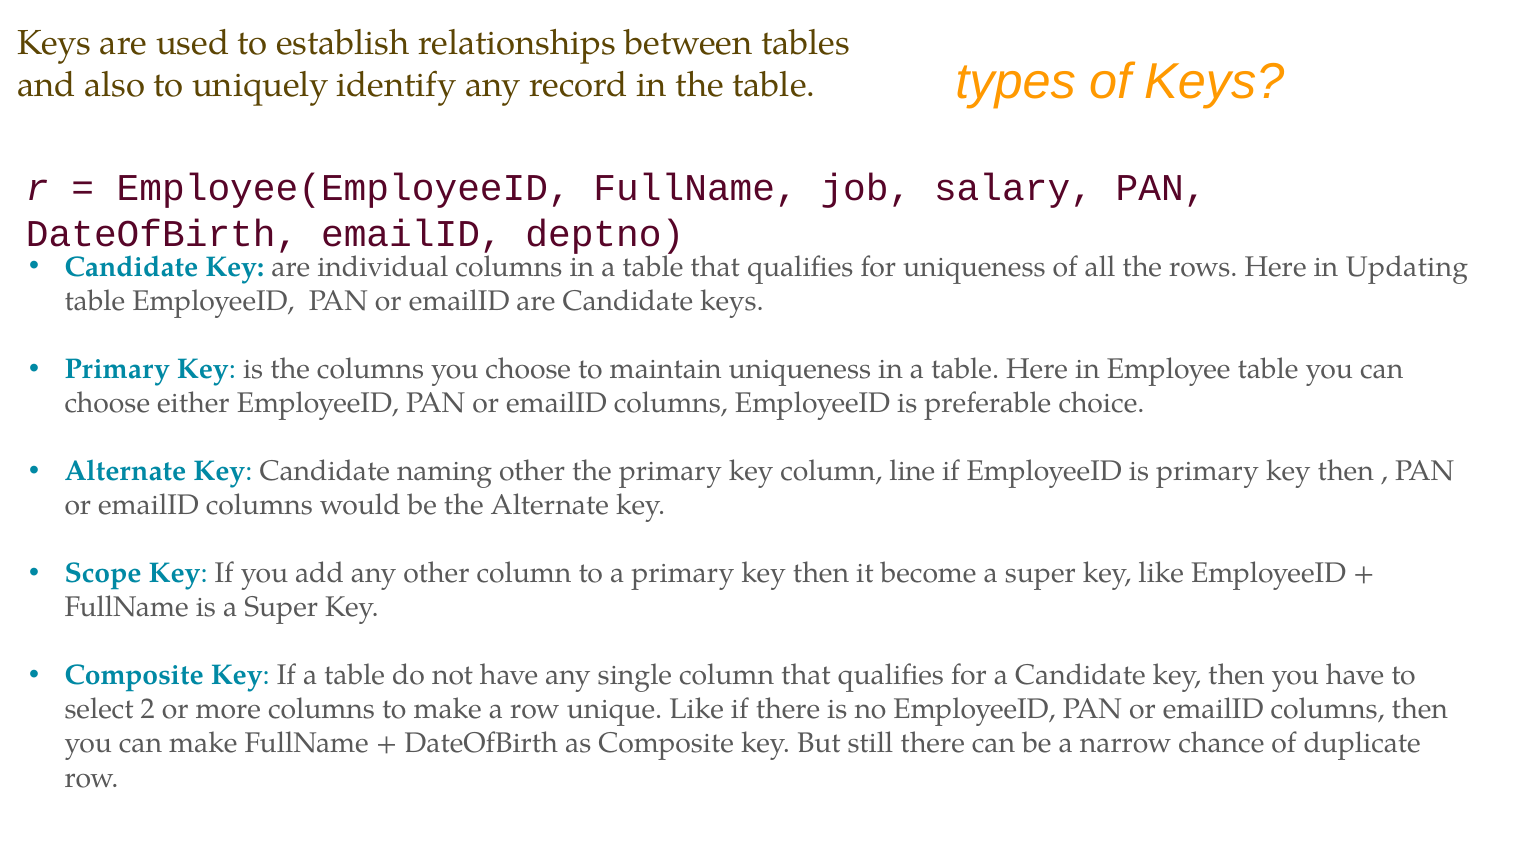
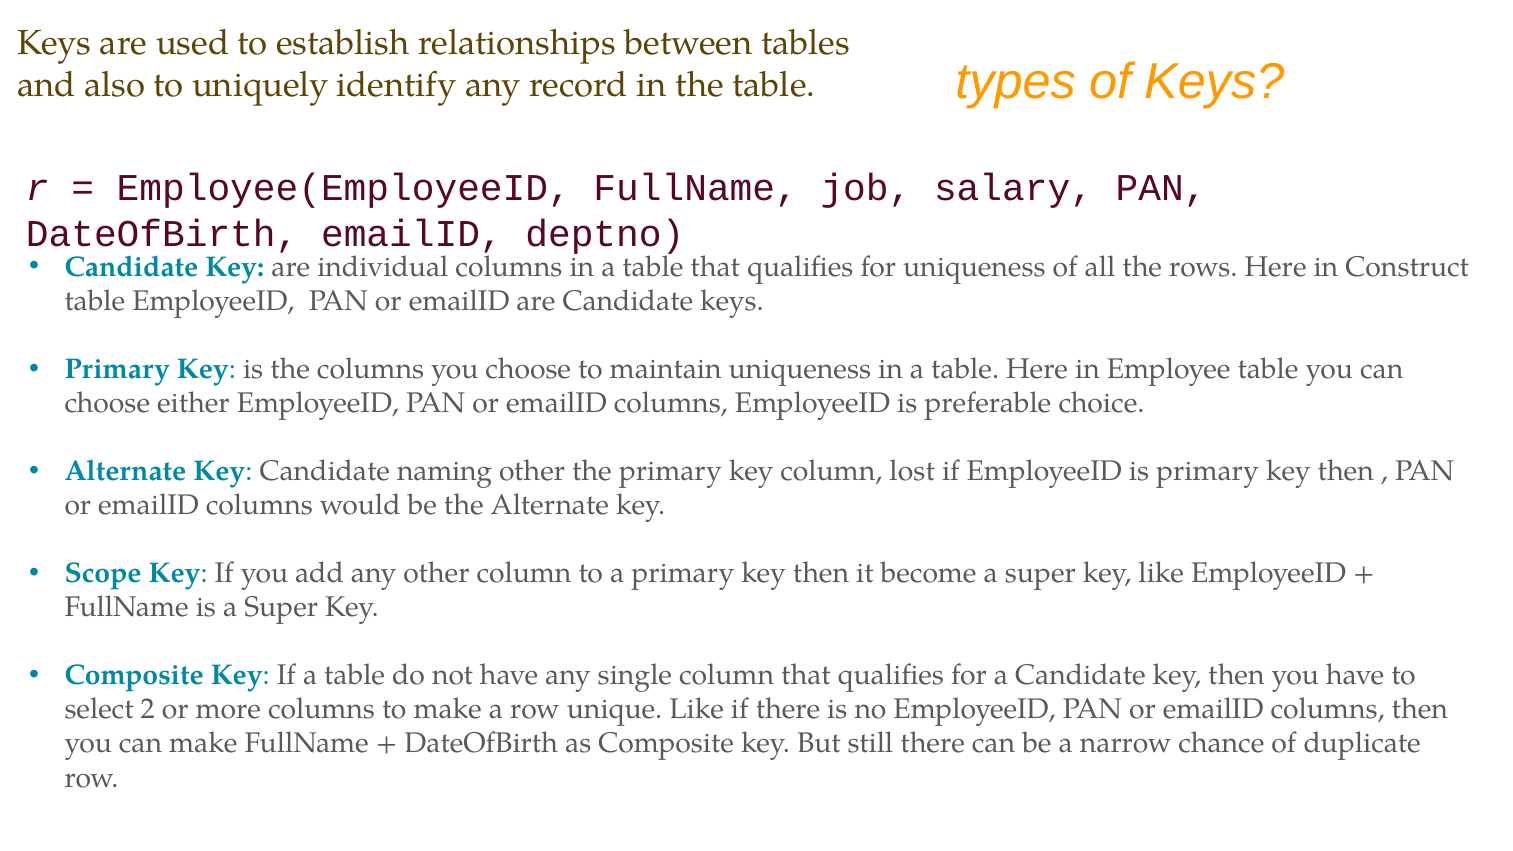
Updating: Updating -> Construct (1407, 267)
line: line -> lost (912, 471)
